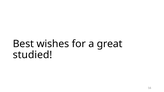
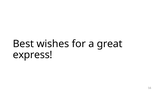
studied: studied -> express (33, 55)
